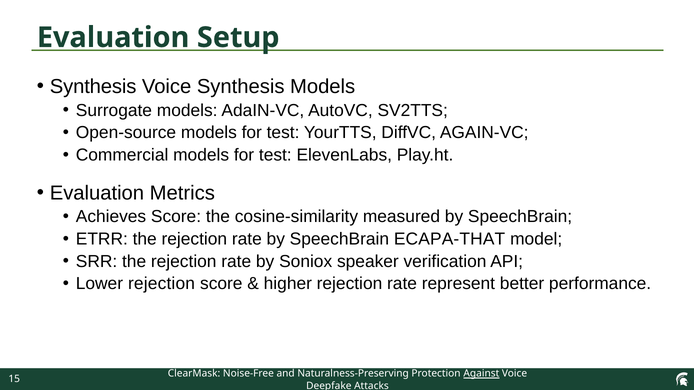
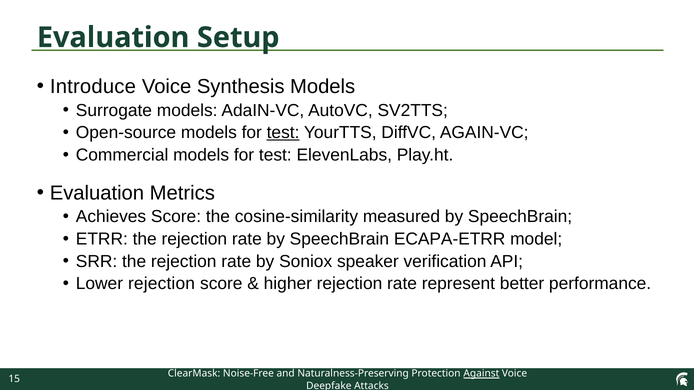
Synthesis: Synthesis -> Introduce (93, 87)
test underline: none -> present (283, 133)
ECAPA-THAT: ECAPA-THAT -> ECAPA-ETRR (450, 239)
